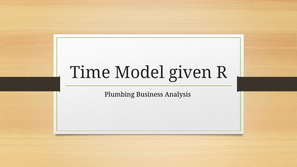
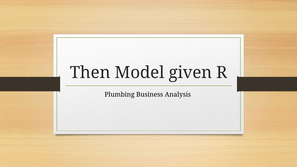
Time: Time -> Then (90, 73)
